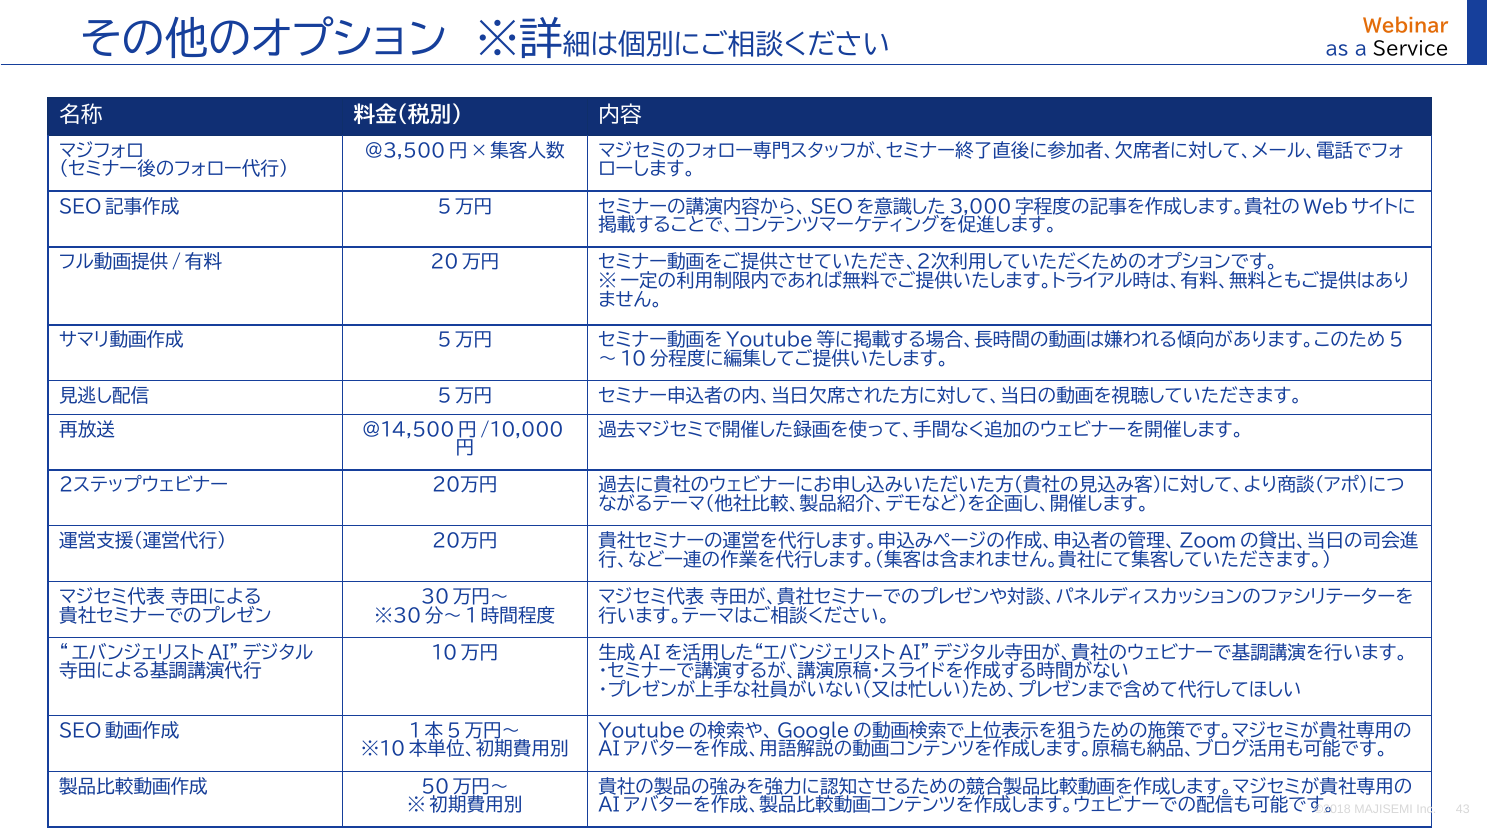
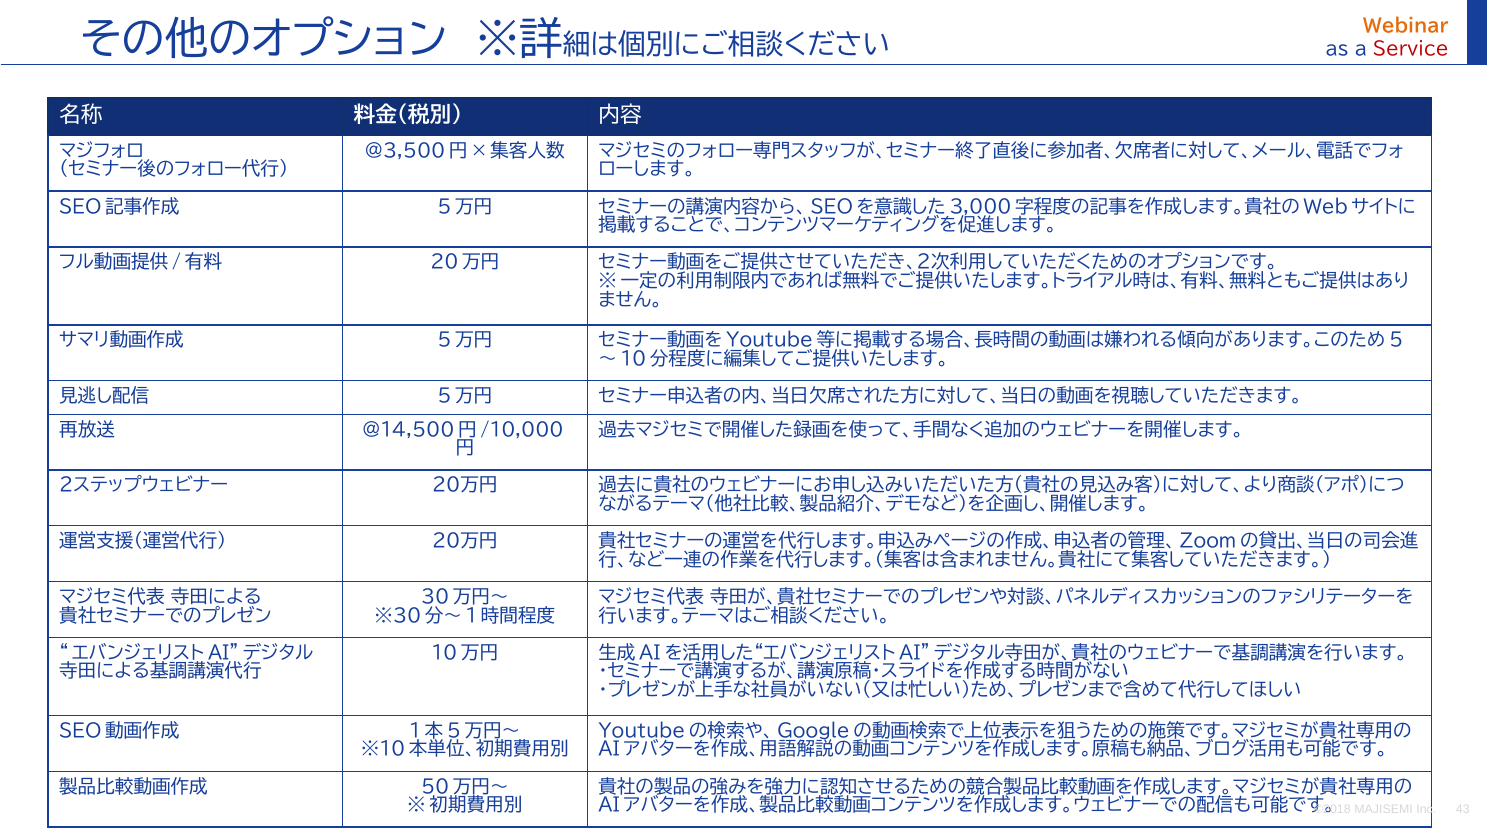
Service colour: black -> red (1411, 50)
